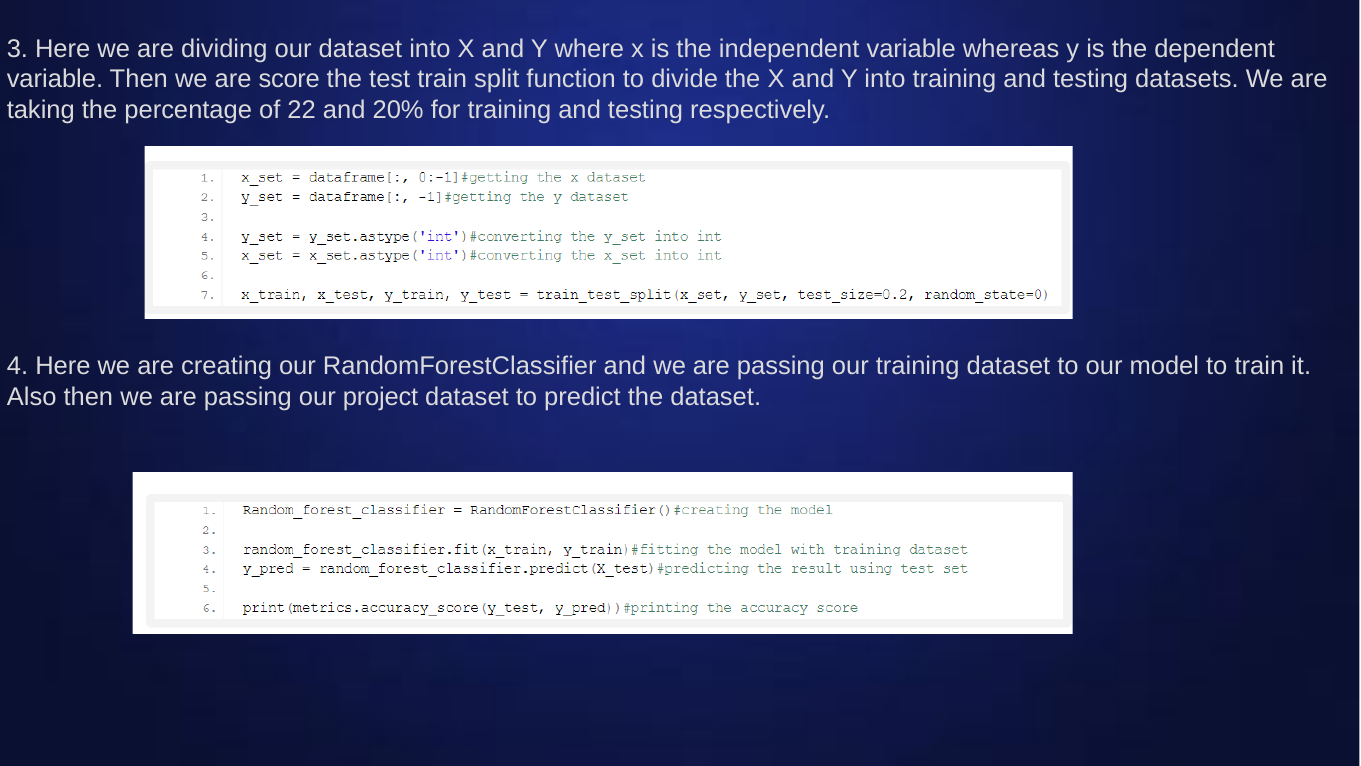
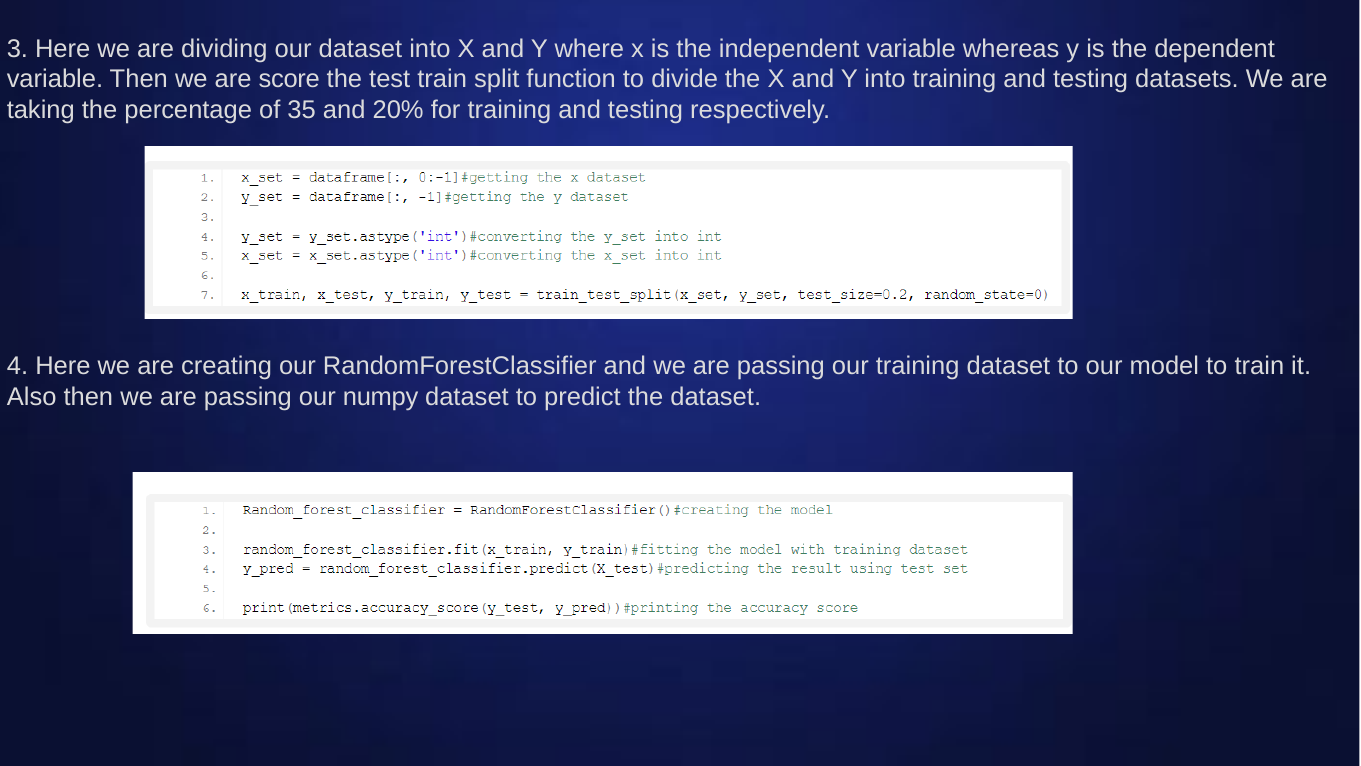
22: 22 -> 35 (302, 110)
project: project -> numpy (381, 396)
